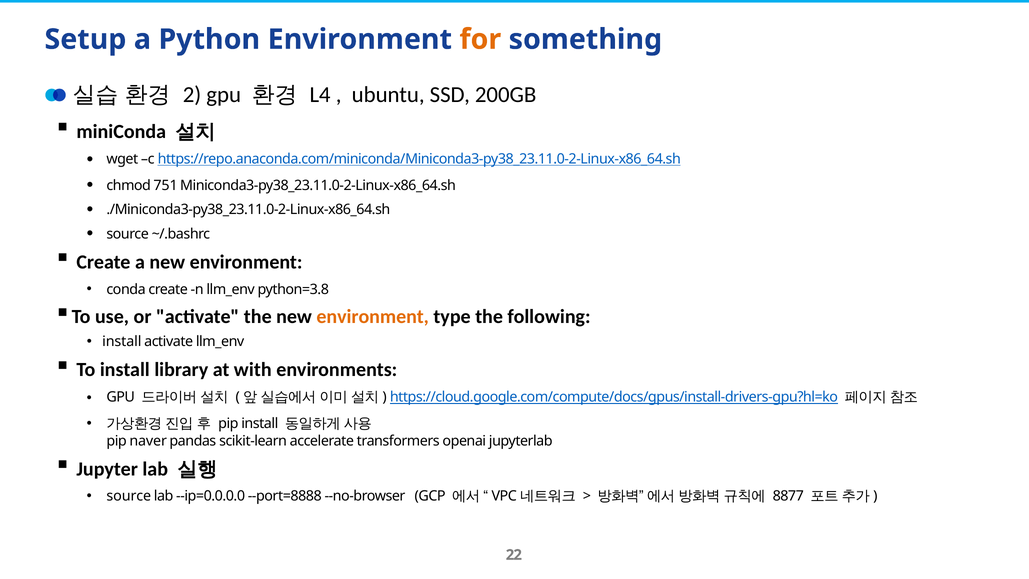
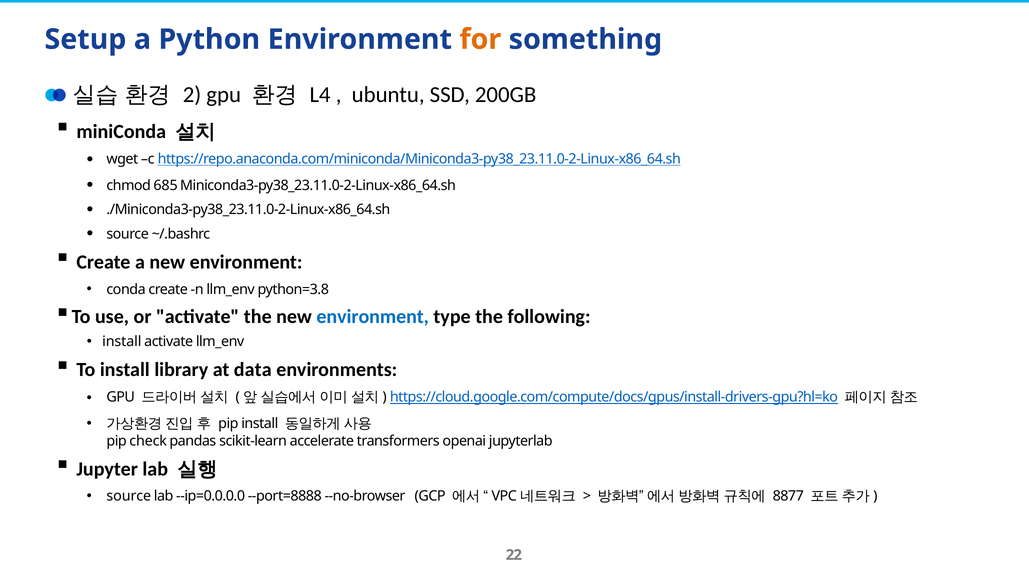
751: 751 -> 685 (166, 185)
environment colour: orange -> blue (373, 317)
with: with -> data (253, 370)
naver: naver -> check (148, 441)
